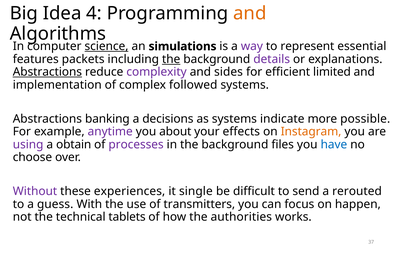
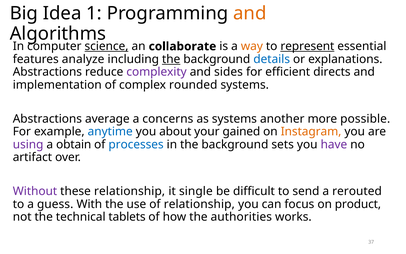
4: 4 -> 1 (94, 13)
simulations: simulations -> collaborate (182, 46)
way colour: purple -> orange (252, 46)
represent underline: none -> present (307, 46)
packets: packets -> analyze (83, 59)
details colour: purple -> blue (272, 59)
Abstractions underline: present -> none (47, 72)
limited: limited -> directs (332, 72)
followed: followed -> rounded (193, 85)
banking: banking -> average (107, 119)
decisions: decisions -> concerns (168, 119)
indicate: indicate -> another (282, 119)
anytime colour: purple -> blue (110, 132)
effects: effects -> gained (241, 132)
processes colour: purple -> blue (136, 144)
files: files -> sets (283, 144)
have colour: blue -> purple (334, 144)
choose: choose -> artifact (32, 157)
these experiences: experiences -> relationship (130, 191)
of transmitters: transmitters -> relationship (199, 204)
happen: happen -> product (358, 204)
